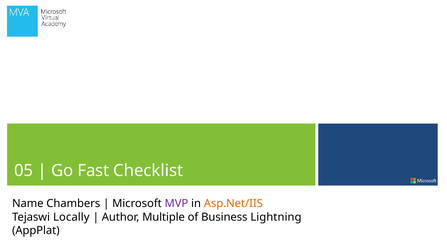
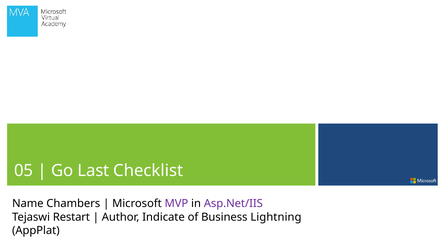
Fast: Fast -> Last (93, 171)
Asp.Net/IIS colour: orange -> purple (233, 204)
Locally: Locally -> Restart (71, 217)
Multiple: Multiple -> Indicate (164, 217)
